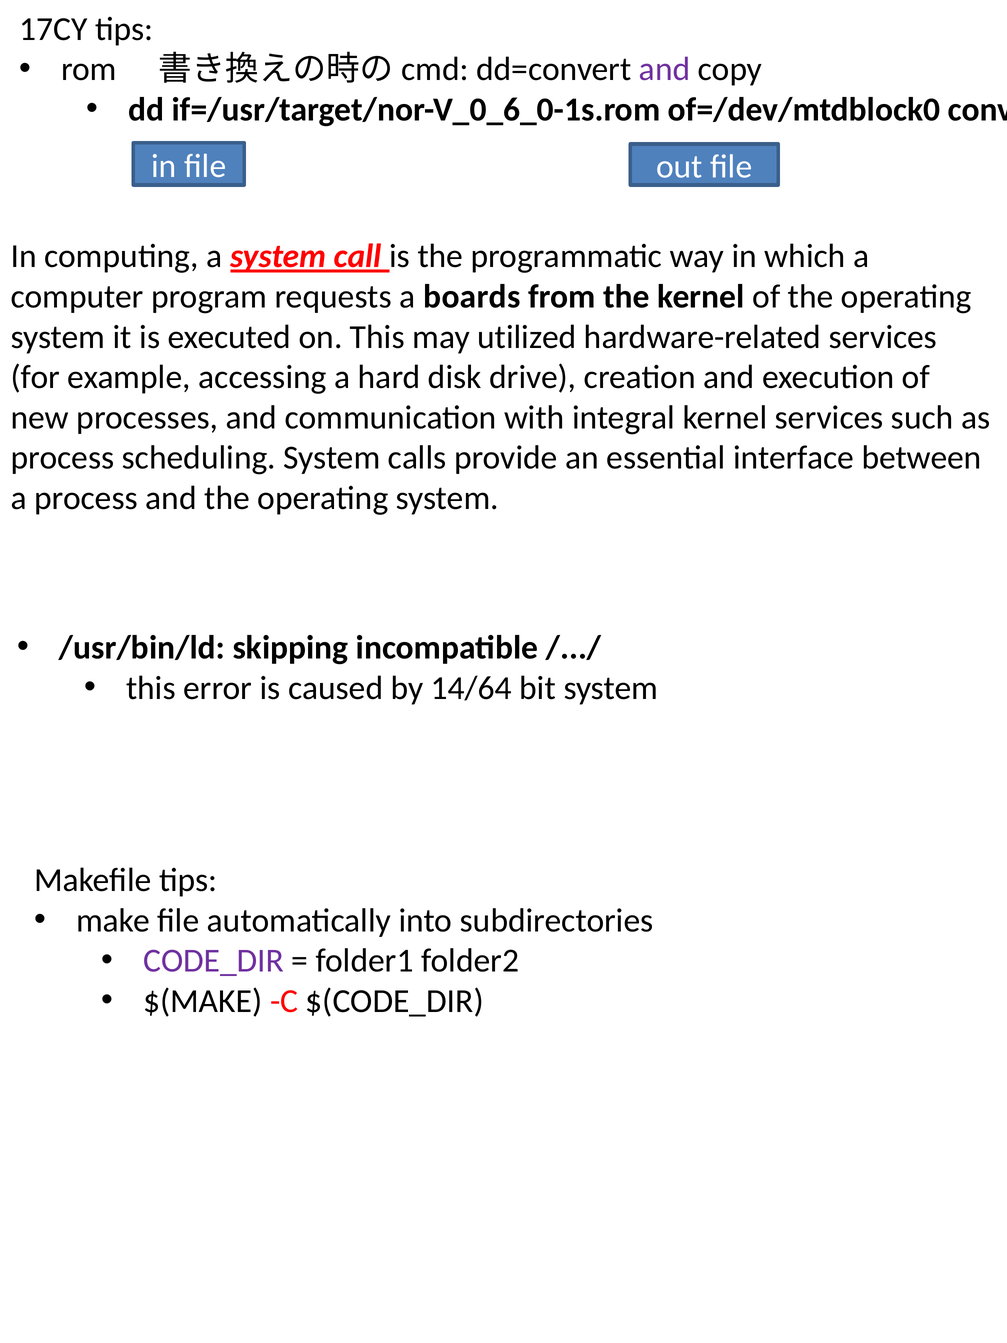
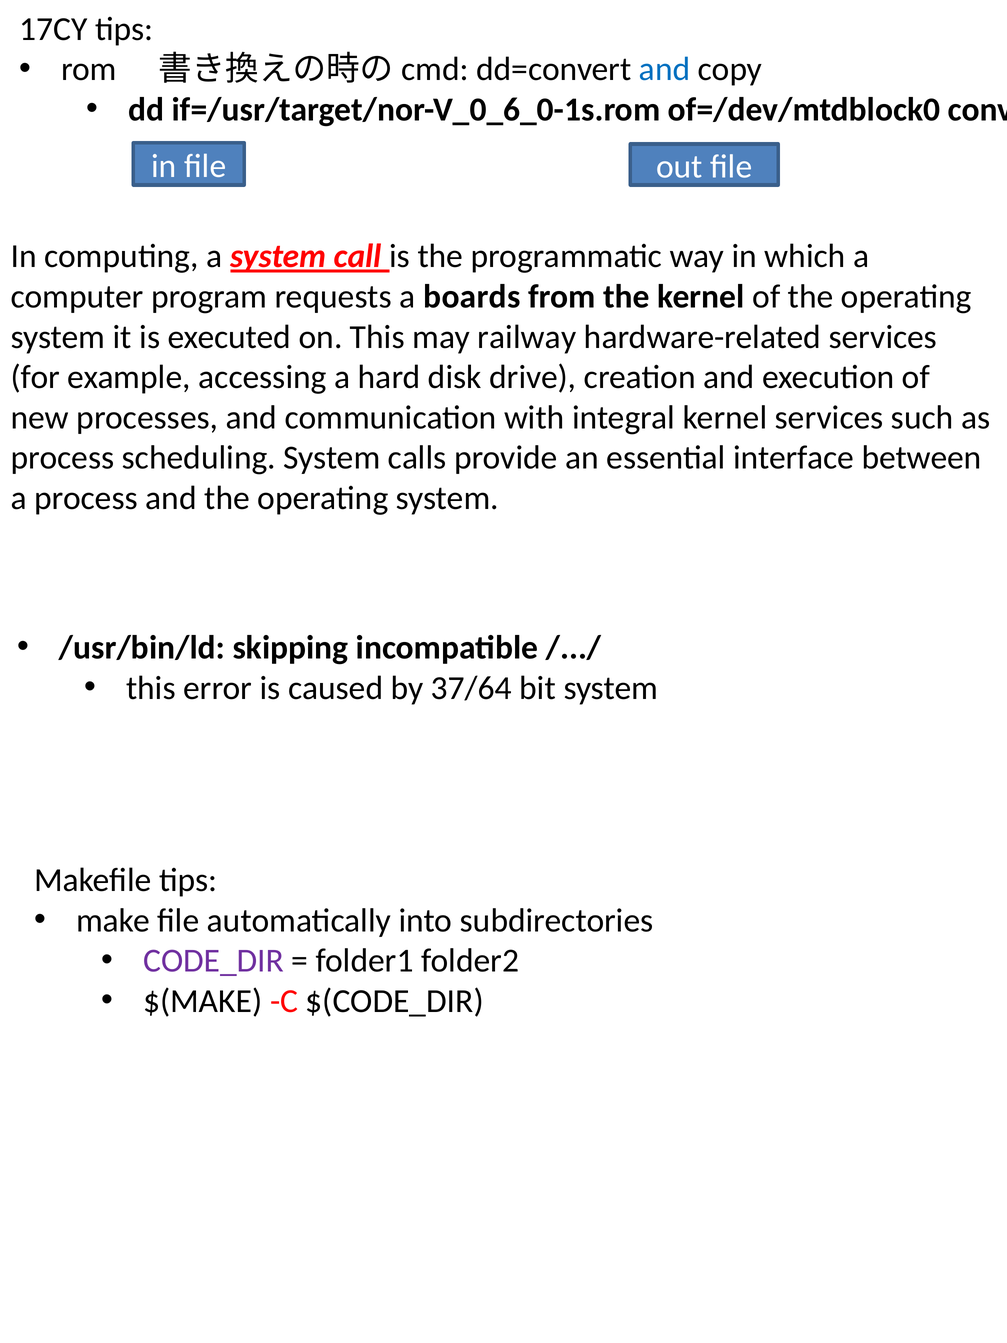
and colour: purple -> blue (665, 69)
utilized: utilized -> railway (527, 337)
14/64: 14/64 -> 37/64 (471, 688)
